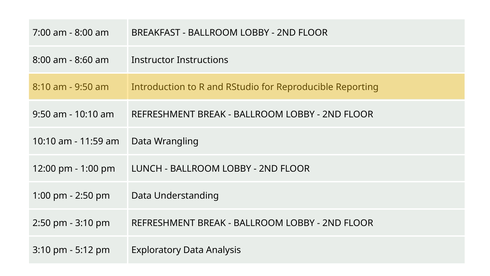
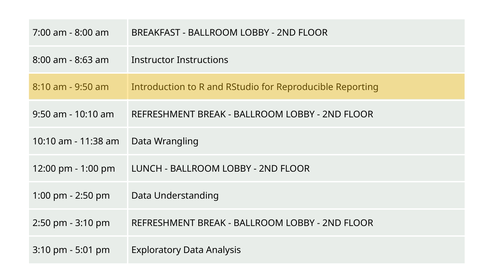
8:60: 8:60 -> 8:63 (84, 60)
11:59: 11:59 -> 11:38 (92, 141)
5:12: 5:12 -> 5:01 (84, 250)
